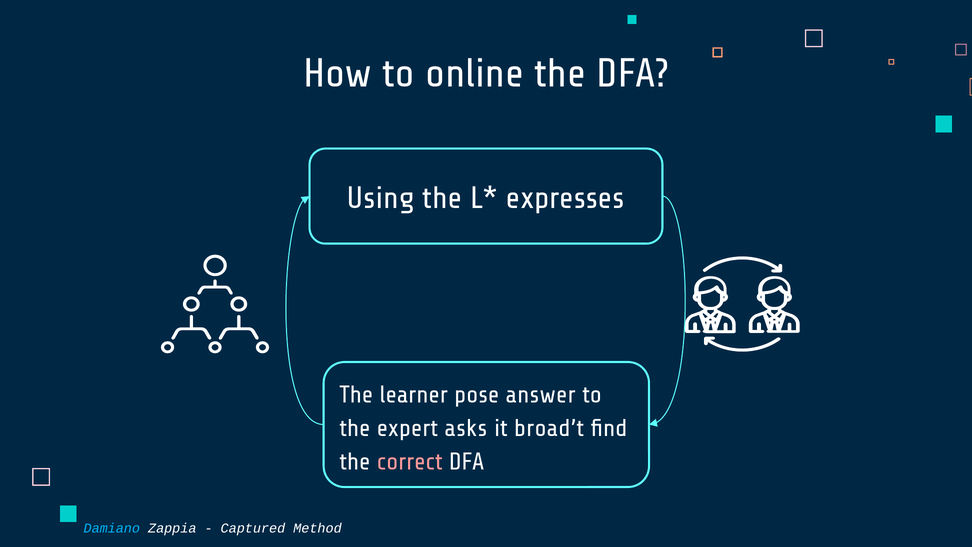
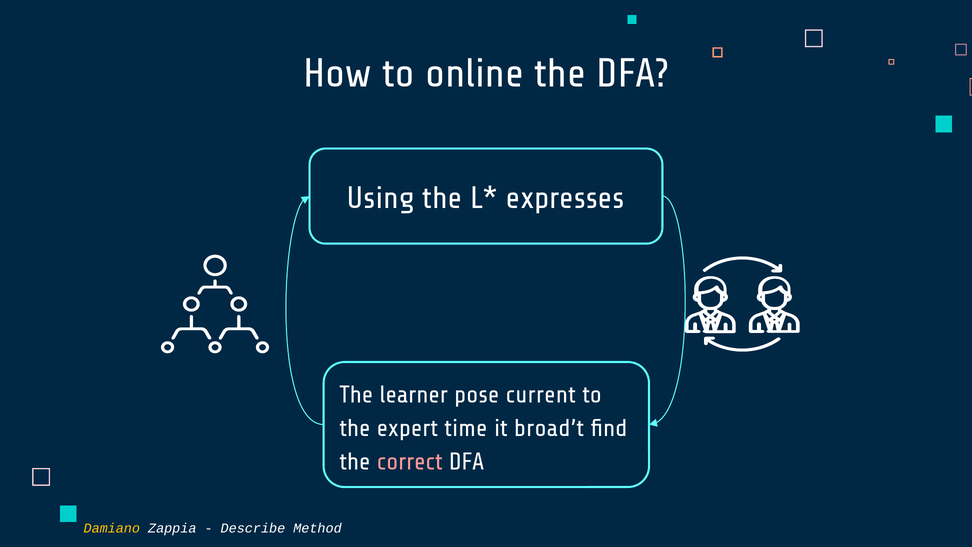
answer: answer -> current (541, 395)
asks: asks -> time (466, 428)
Damiano colour: light blue -> yellow (112, 528)
Captured: Captured -> Describe (253, 528)
